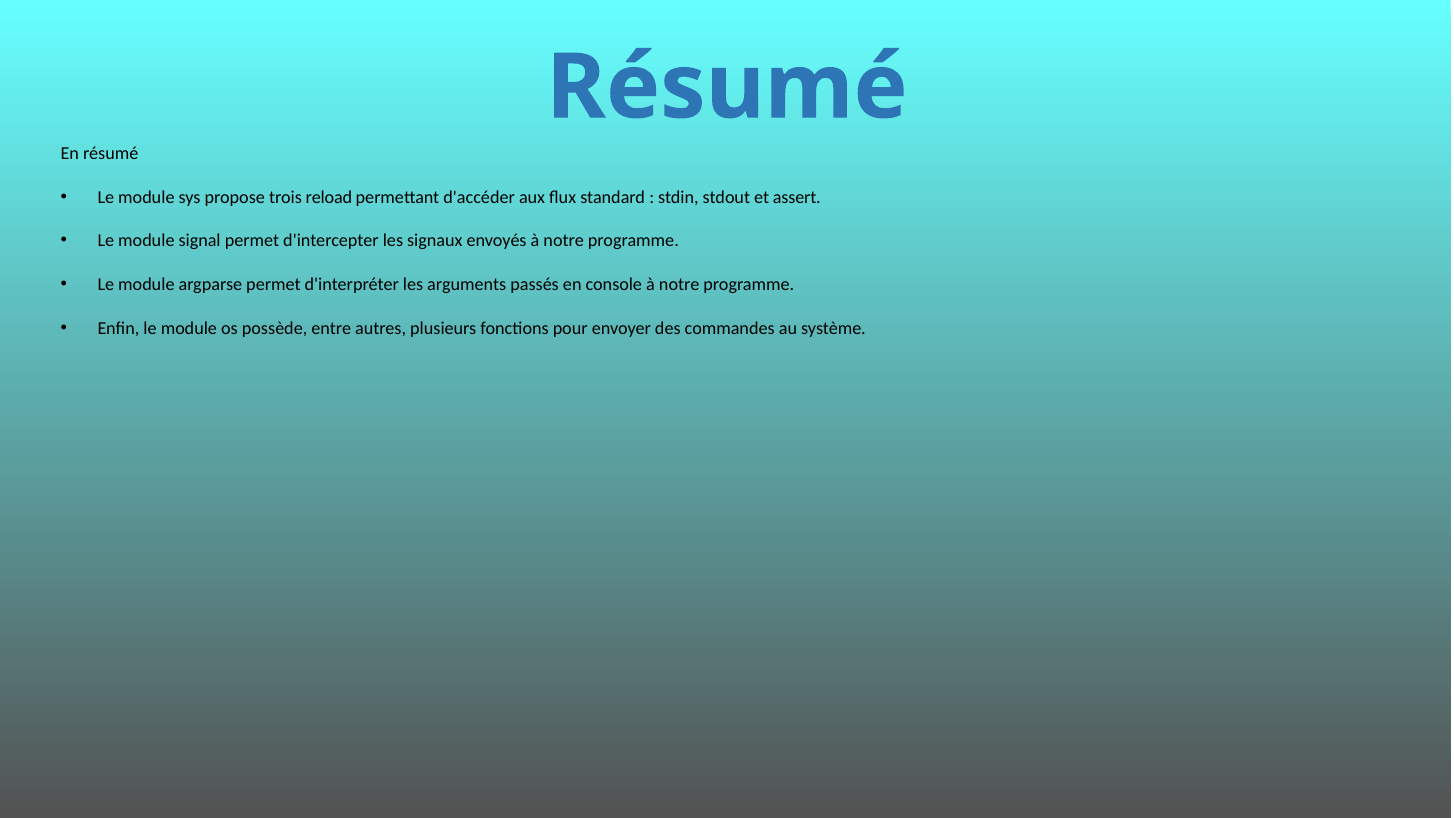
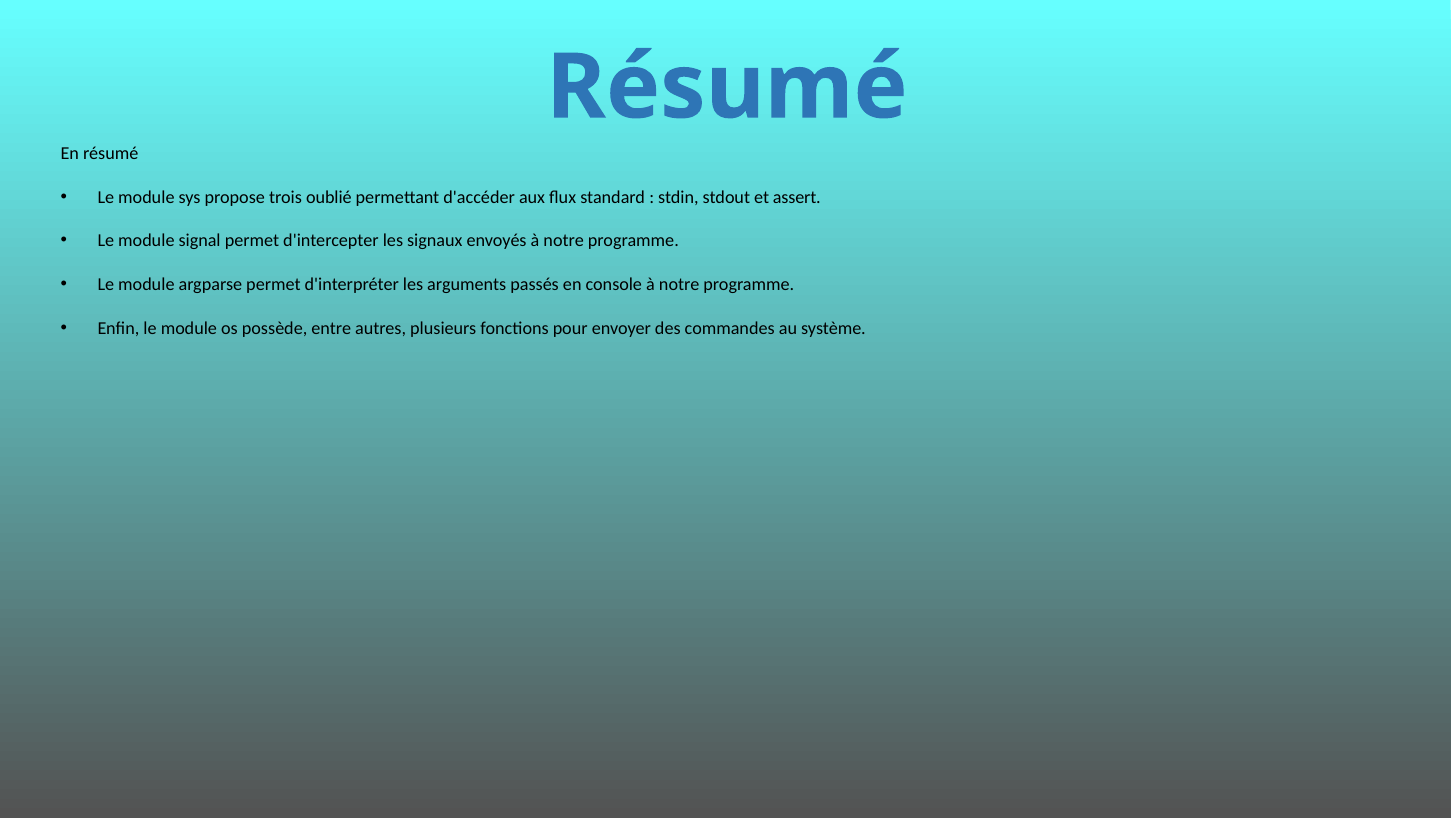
reload: reload -> oublié (329, 197)
